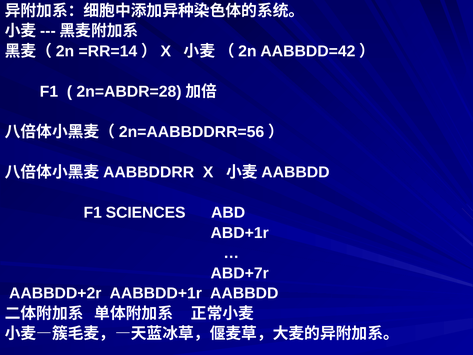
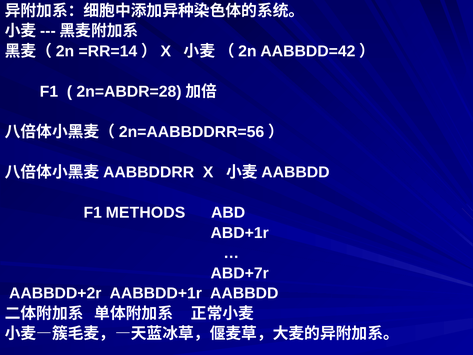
SCIENCES: SCIENCES -> METHODS (145, 212)
